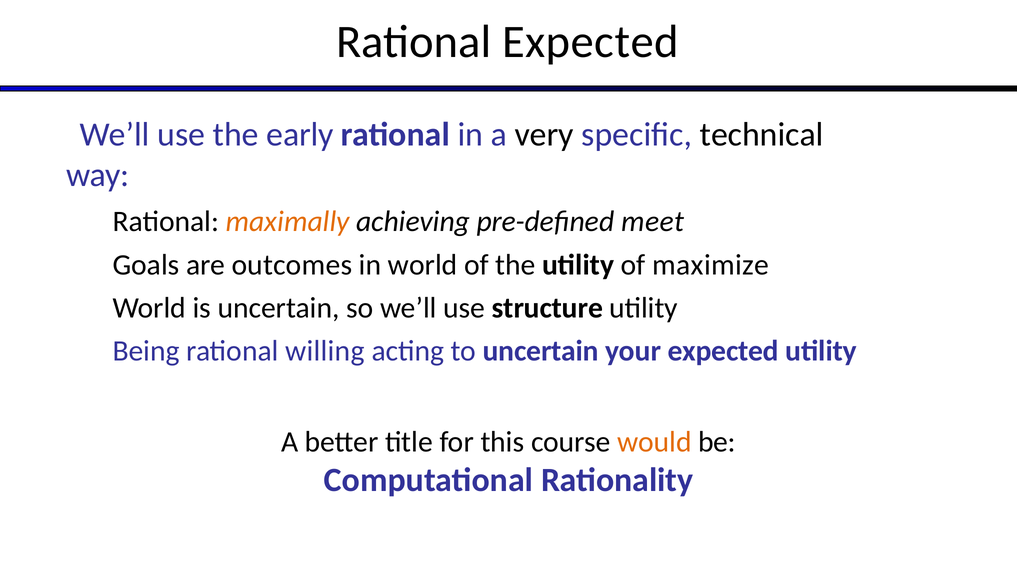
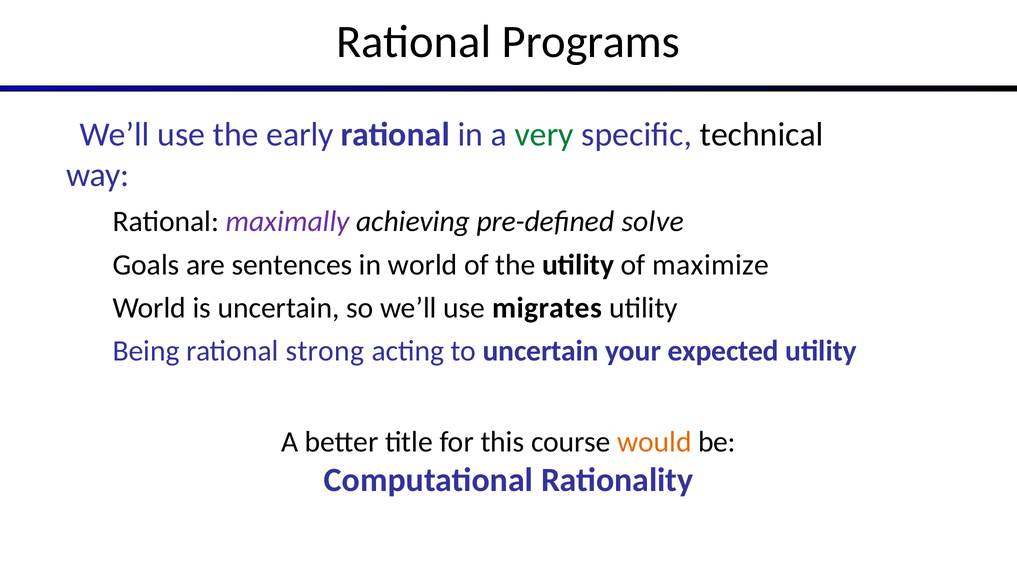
Rational Expected: Expected -> Programs (591, 42)
very colour: black -> green (544, 134)
maximally colour: orange -> purple (288, 222)
meet: meet -> solve (653, 222)
outcomes: outcomes -> sentences (292, 265)
structure: structure -> migrates (547, 308)
willing: willing -> strong (325, 351)
